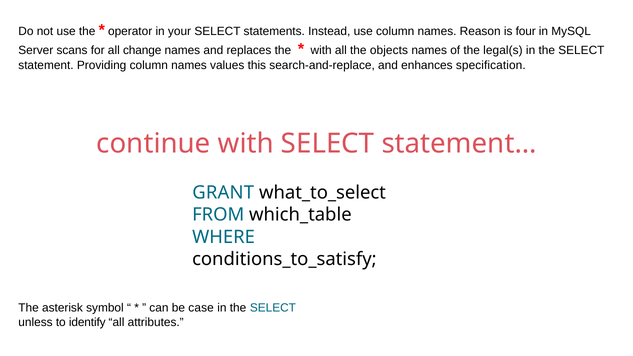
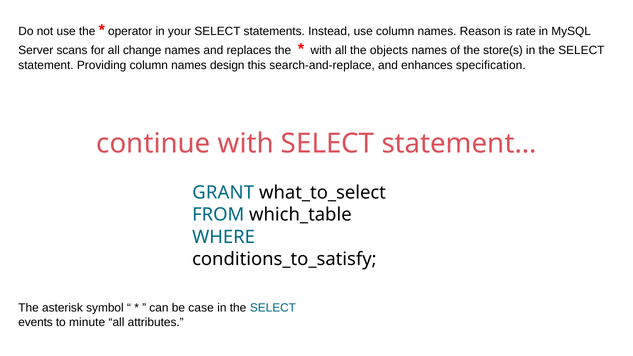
four: four -> rate (526, 32)
legal(s: legal(s -> store(s (503, 50)
values: values -> design (227, 66)
unless: unless -> events (36, 322)
identify: identify -> minute (87, 322)
